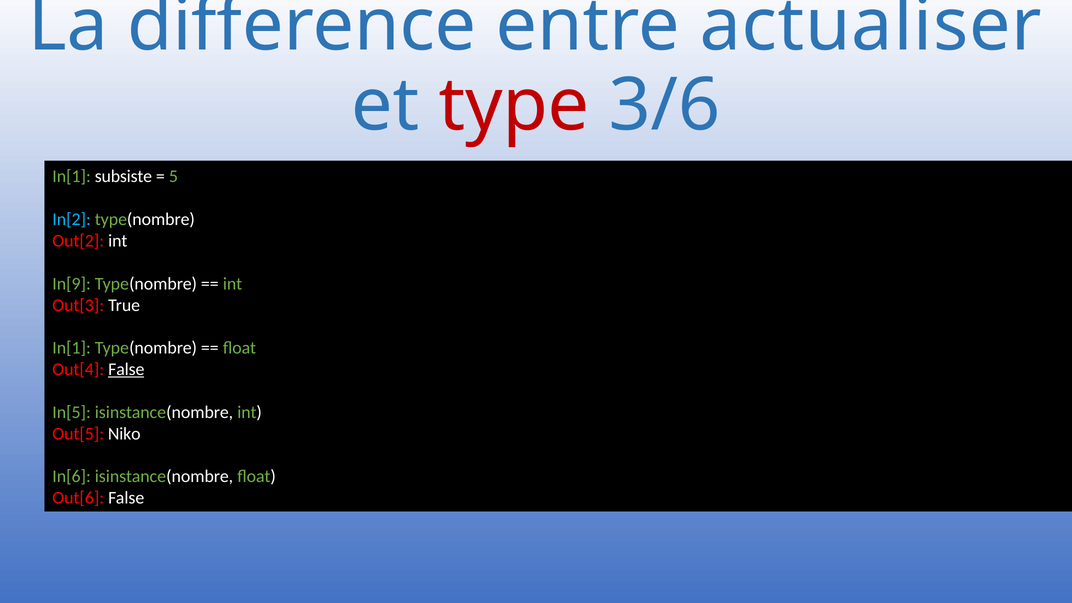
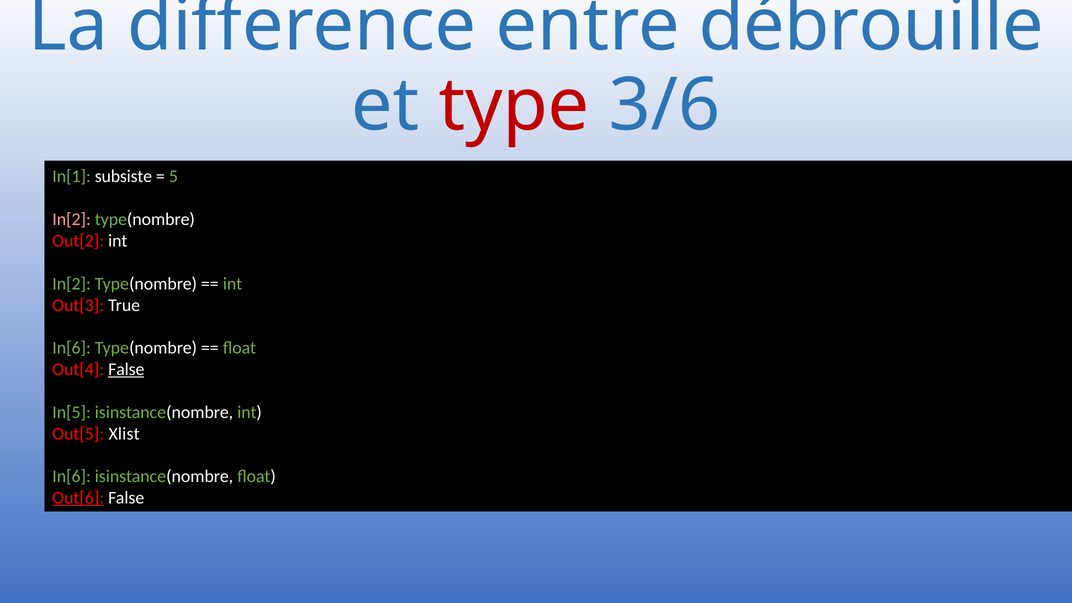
actualiser: actualiser -> débrouille (871, 26)
In[2 colour: light blue -> pink (72, 219)
In[9: In[9 -> In[2 (72, 284)
In[1: In[1 -> In[6 (72, 348)
Niko: Niko -> Xlist (124, 434)
Out[6 underline: none -> present (78, 498)
